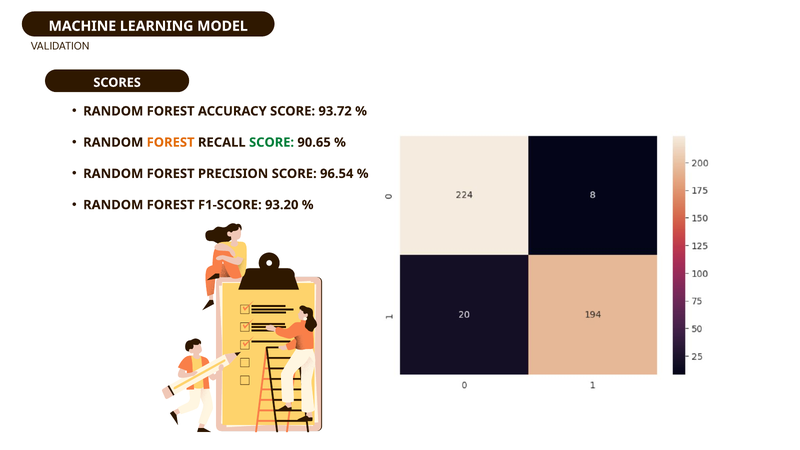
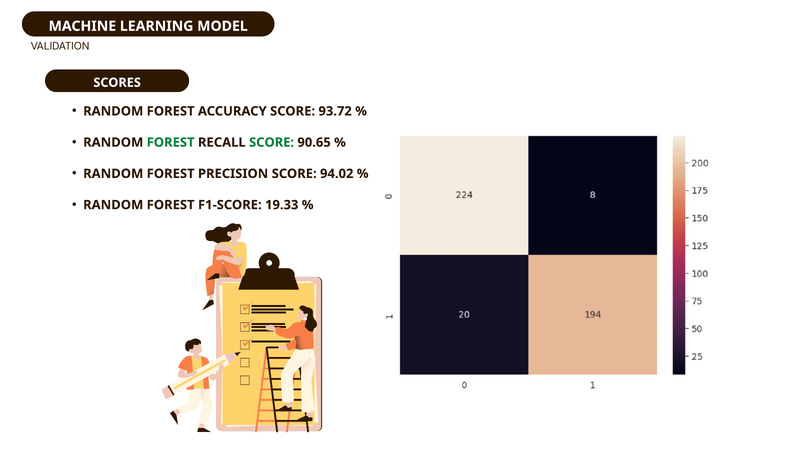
FOREST colour: orange -> green (171, 142)
96.54: 96.54 -> 94.02 (337, 174)
93.20: 93.20 -> 19.33 (282, 205)
